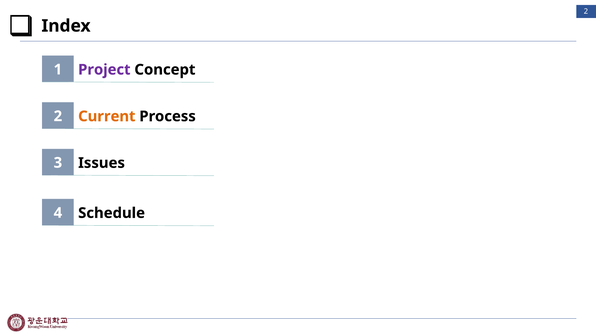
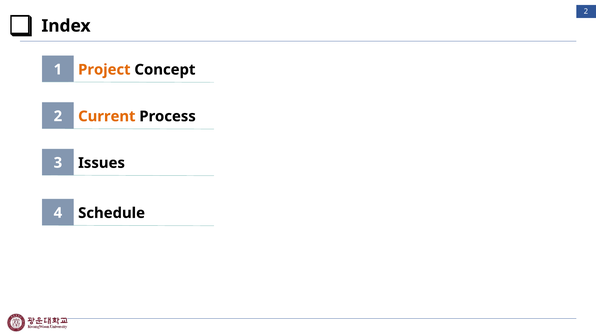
Project colour: purple -> orange (104, 70)
